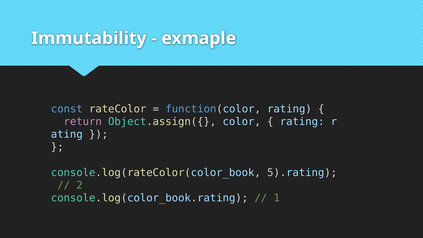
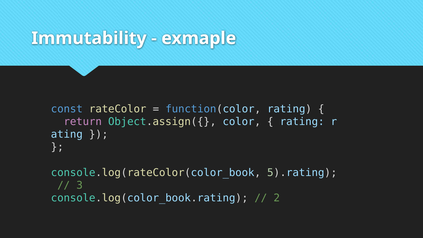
2: 2 -> 3 (80, 185)
1: 1 -> 2 (277, 198)
